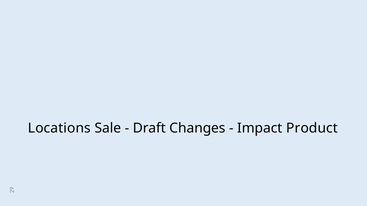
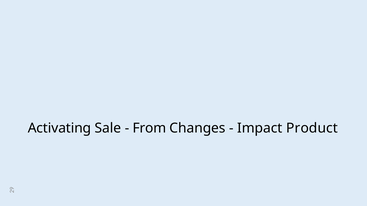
Locations: Locations -> Activating (59, 128)
Draft: Draft -> From (149, 128)
